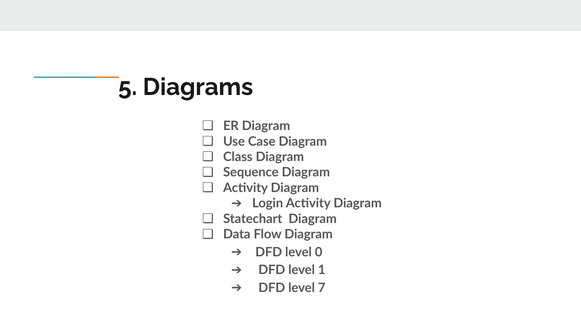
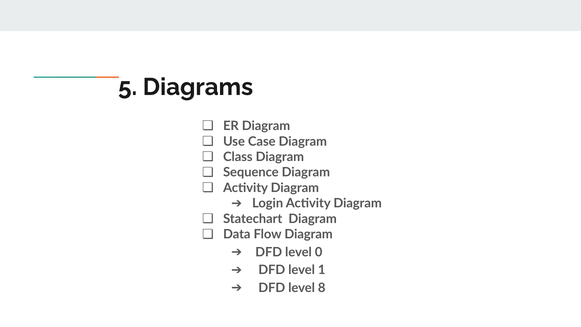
7: 7 -> 8 (322, 288)
